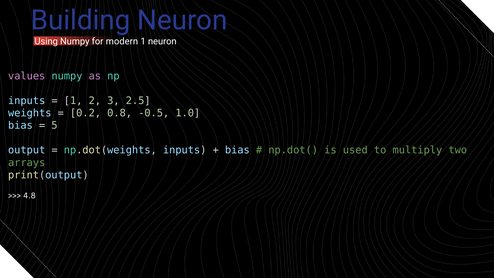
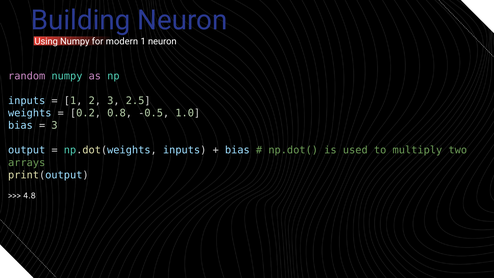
values: values -> random (27, 76)
5: 5 -> 3 (55, 125)
